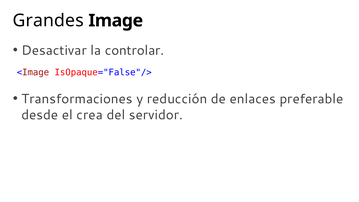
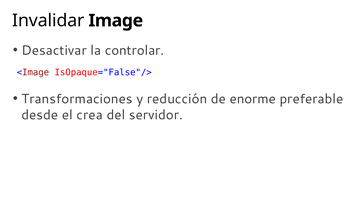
Grandes: Grandes -> Invalidar (48, 21)
enlaces: enlaces -> enorme (253, 99)
